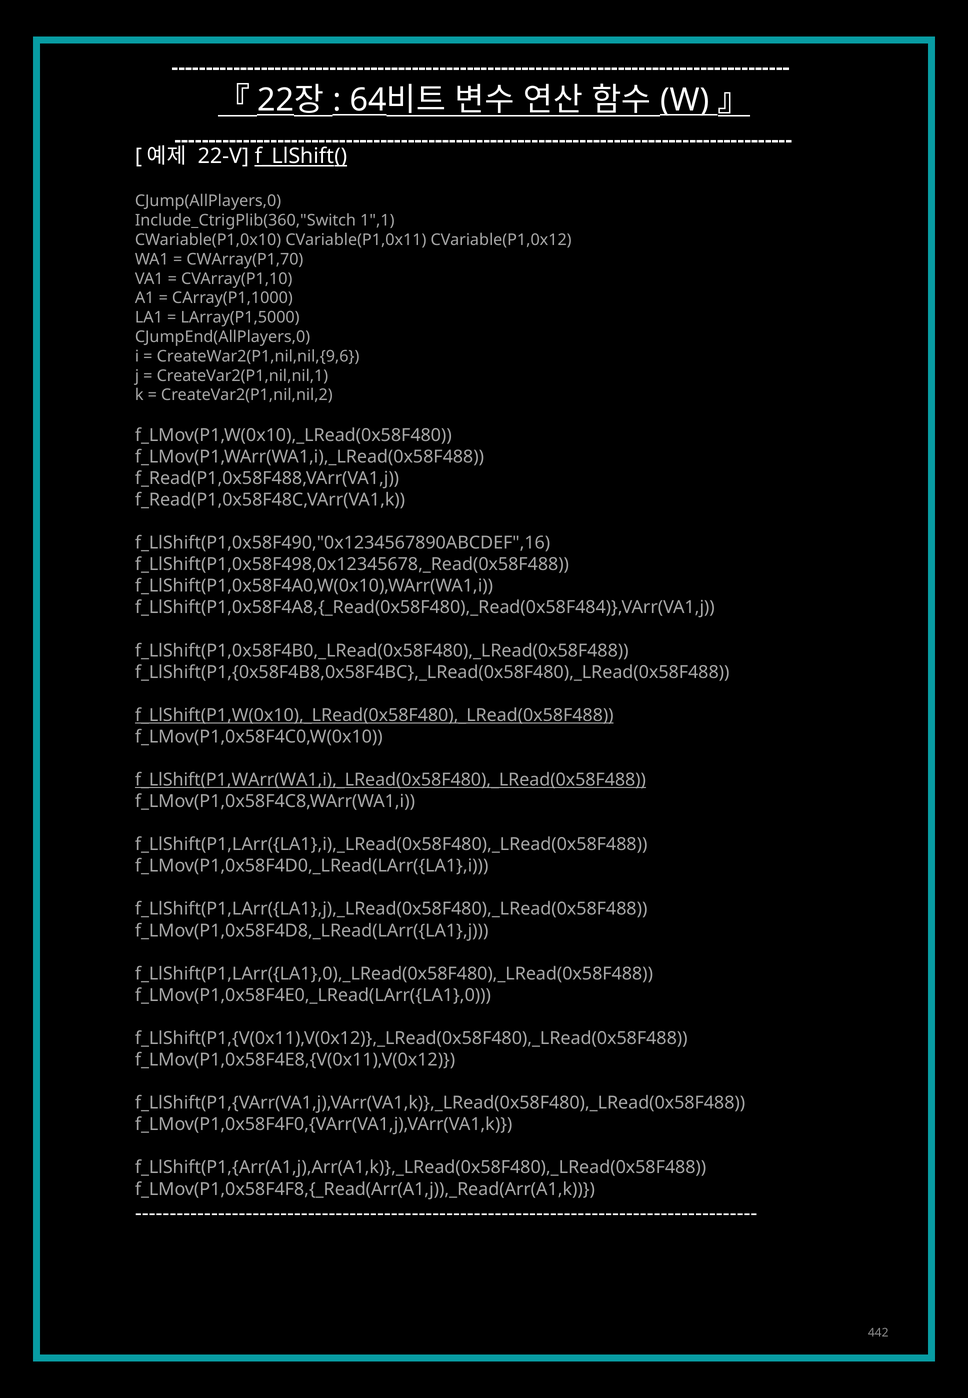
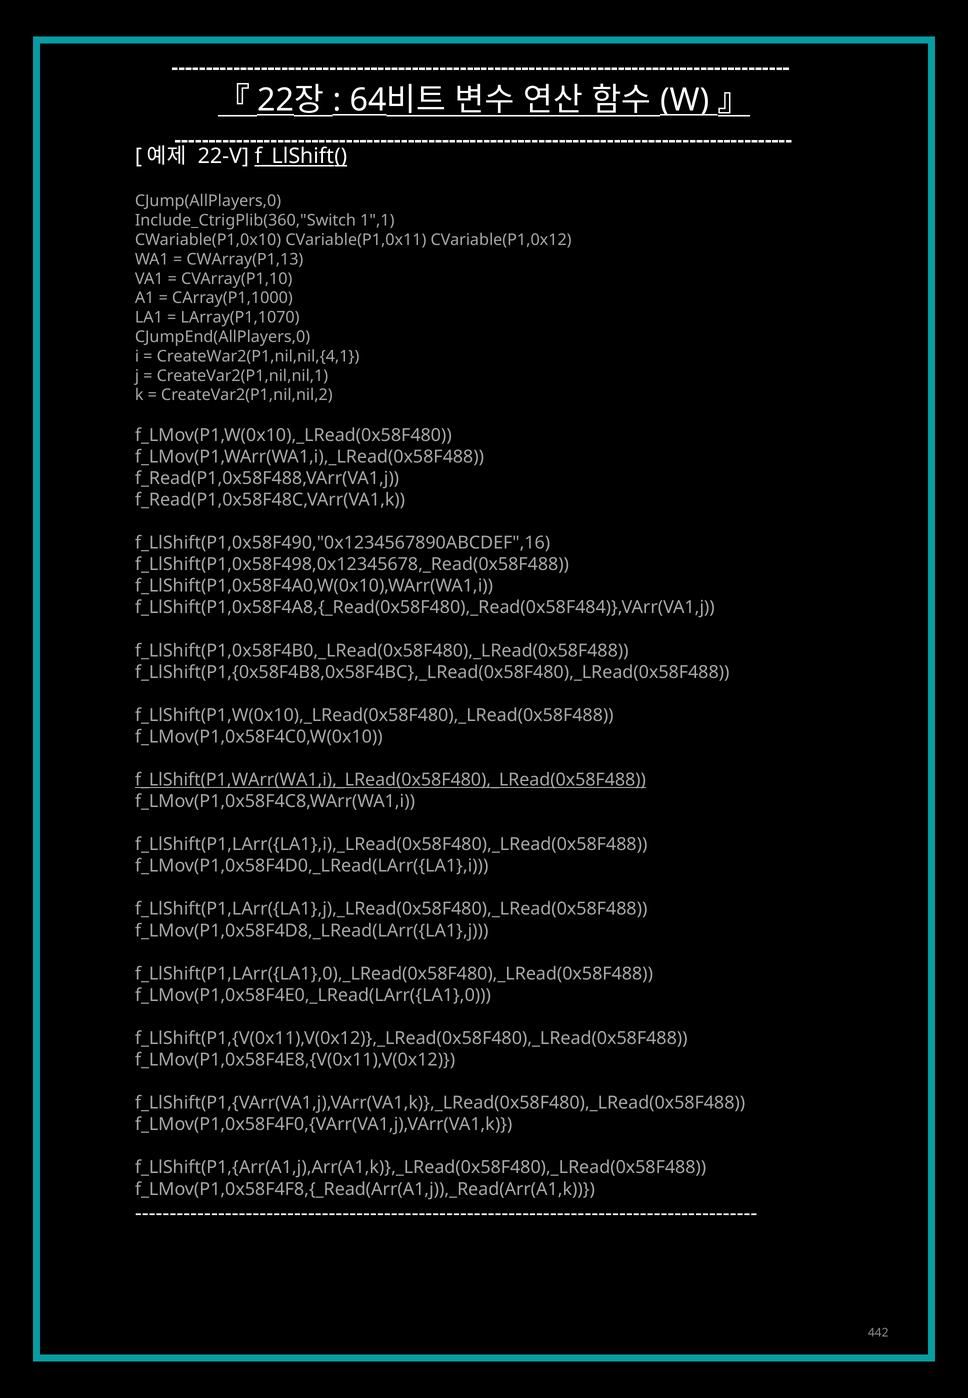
CWArray(P1,70: CWArray(P1,70 -> CWArray(P1,13 (245, 259)
LArray(P1,5000: LArray(P1,5000 -> LArray(P1,1070 (240, 318)
CreateWar2(P1,nil,nil,{9,6: CreateWar2(P1,nil,nil,{9,6 -> CreateWar2(P1,nil,nil,{4,1 (258, 356)
f_LlShift(P1,W(0x10),_LRead(0x58F480),_LRead(0x58F488 underline: present -> none (374, 715)
